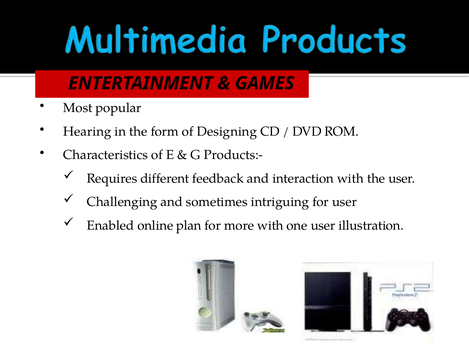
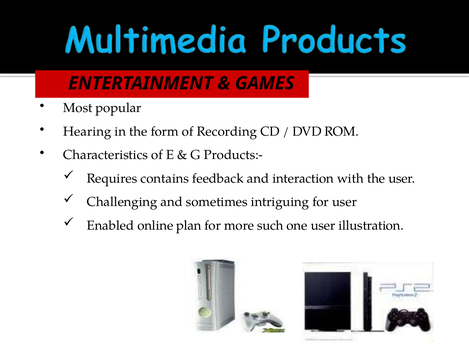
Designing: Designing -> Recording (227, 131)
different: different -> contains (165, 178)
more with: with -> such (270, 225)
